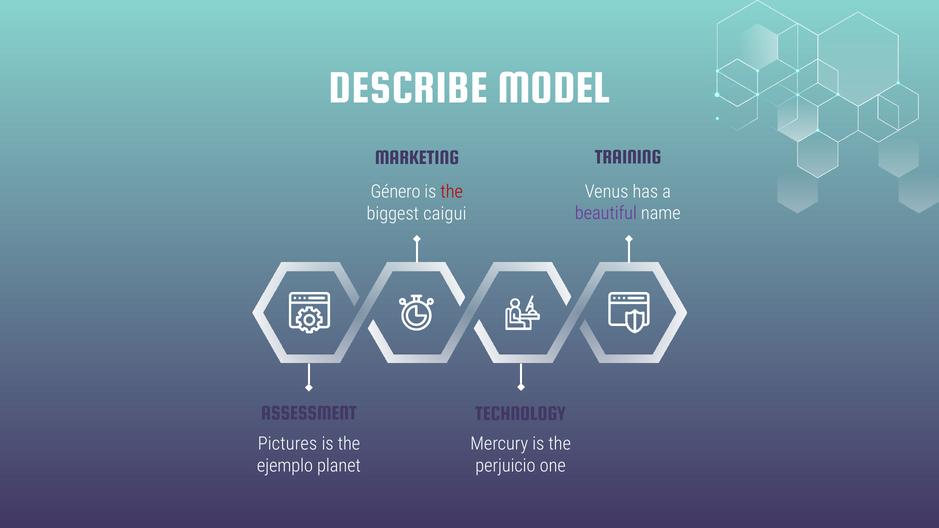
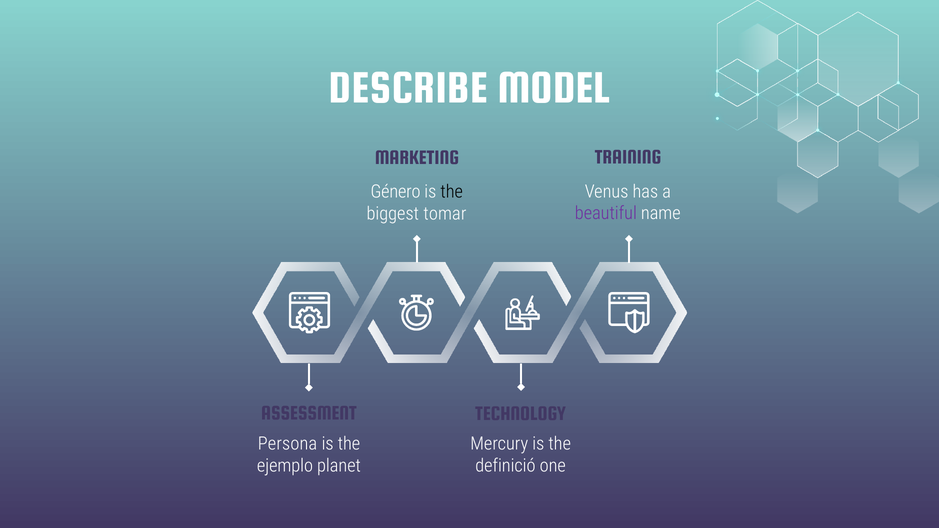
the colour: red -> black (452, 192)
caigui: caigui -> tomar (445, 214)
Pictures: Pictures -> Persona (287, 444)
perjuicio: perjuicio -> definició (505, 466)
